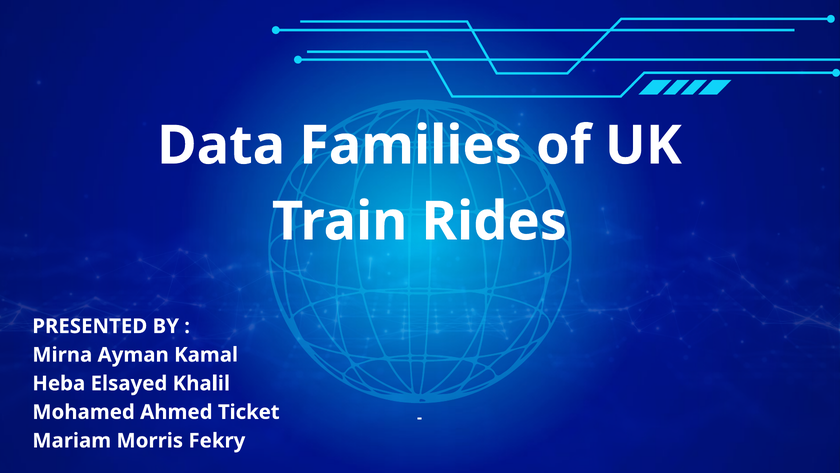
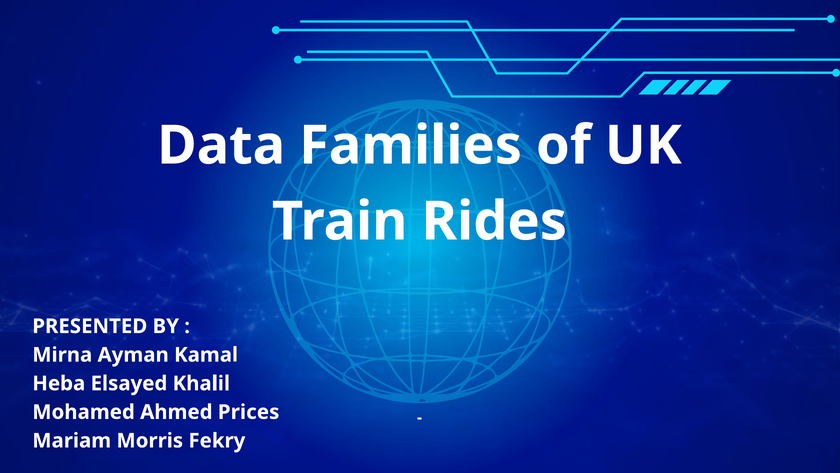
Ticket: Ticket -> Prices (249, 412)
